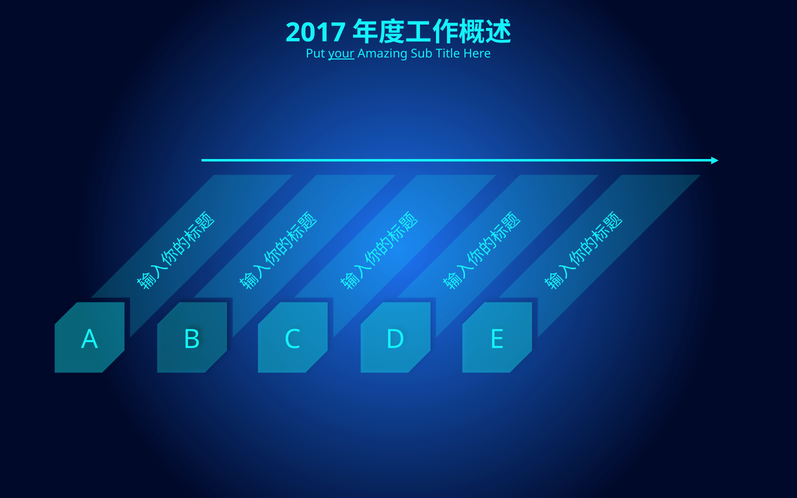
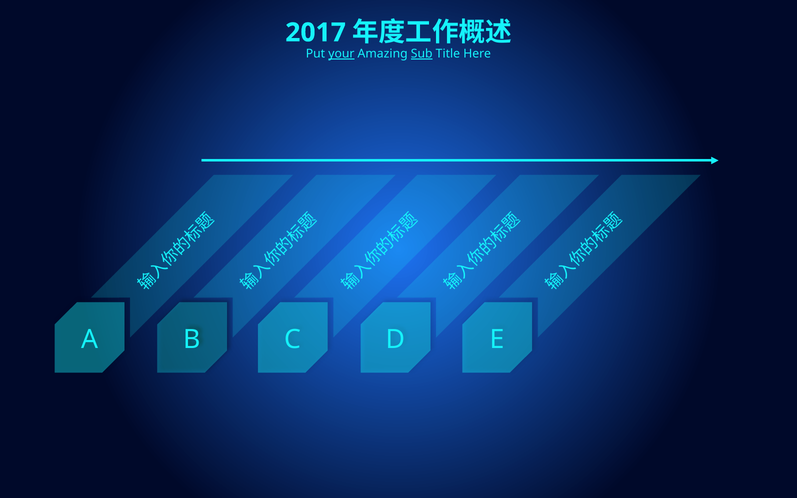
Sub underline: none -> present (422, 54)
